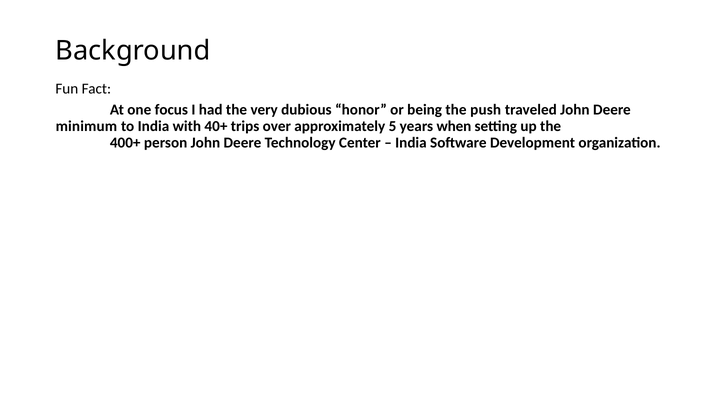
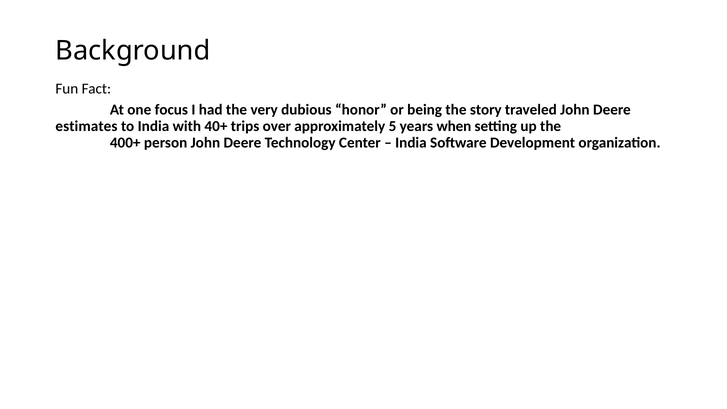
push: push -> story (486, 110)
minimum: minimum -> estimates (86, 126)
